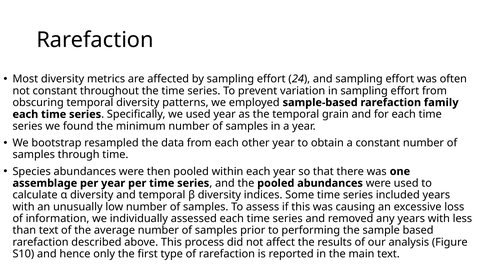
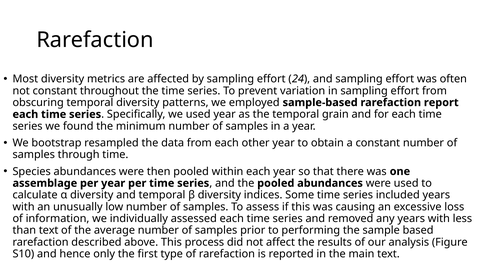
family: family -> report (441, 103)
